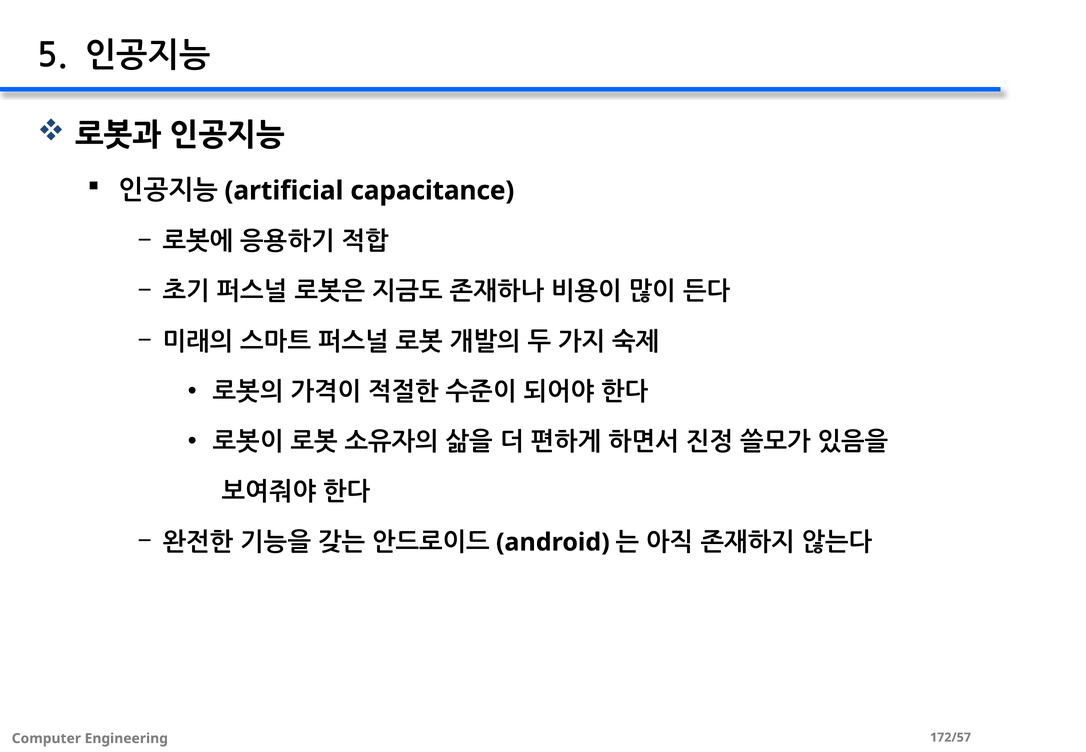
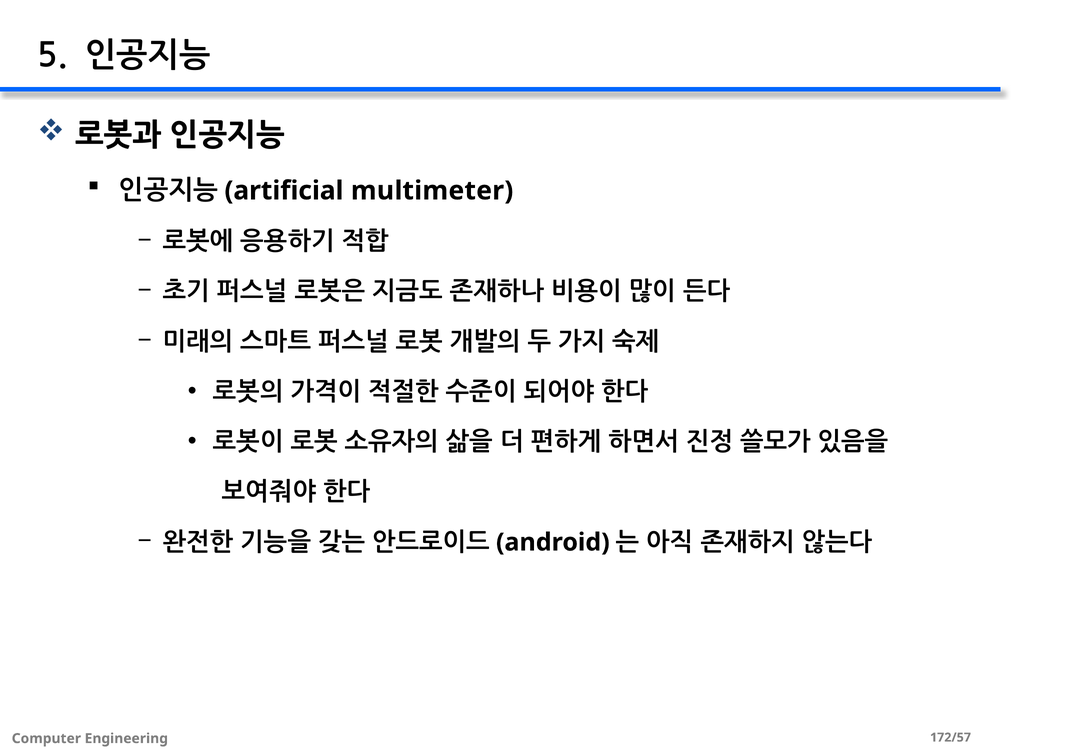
capacitance: capacitance -> multimeter (432, 191)
